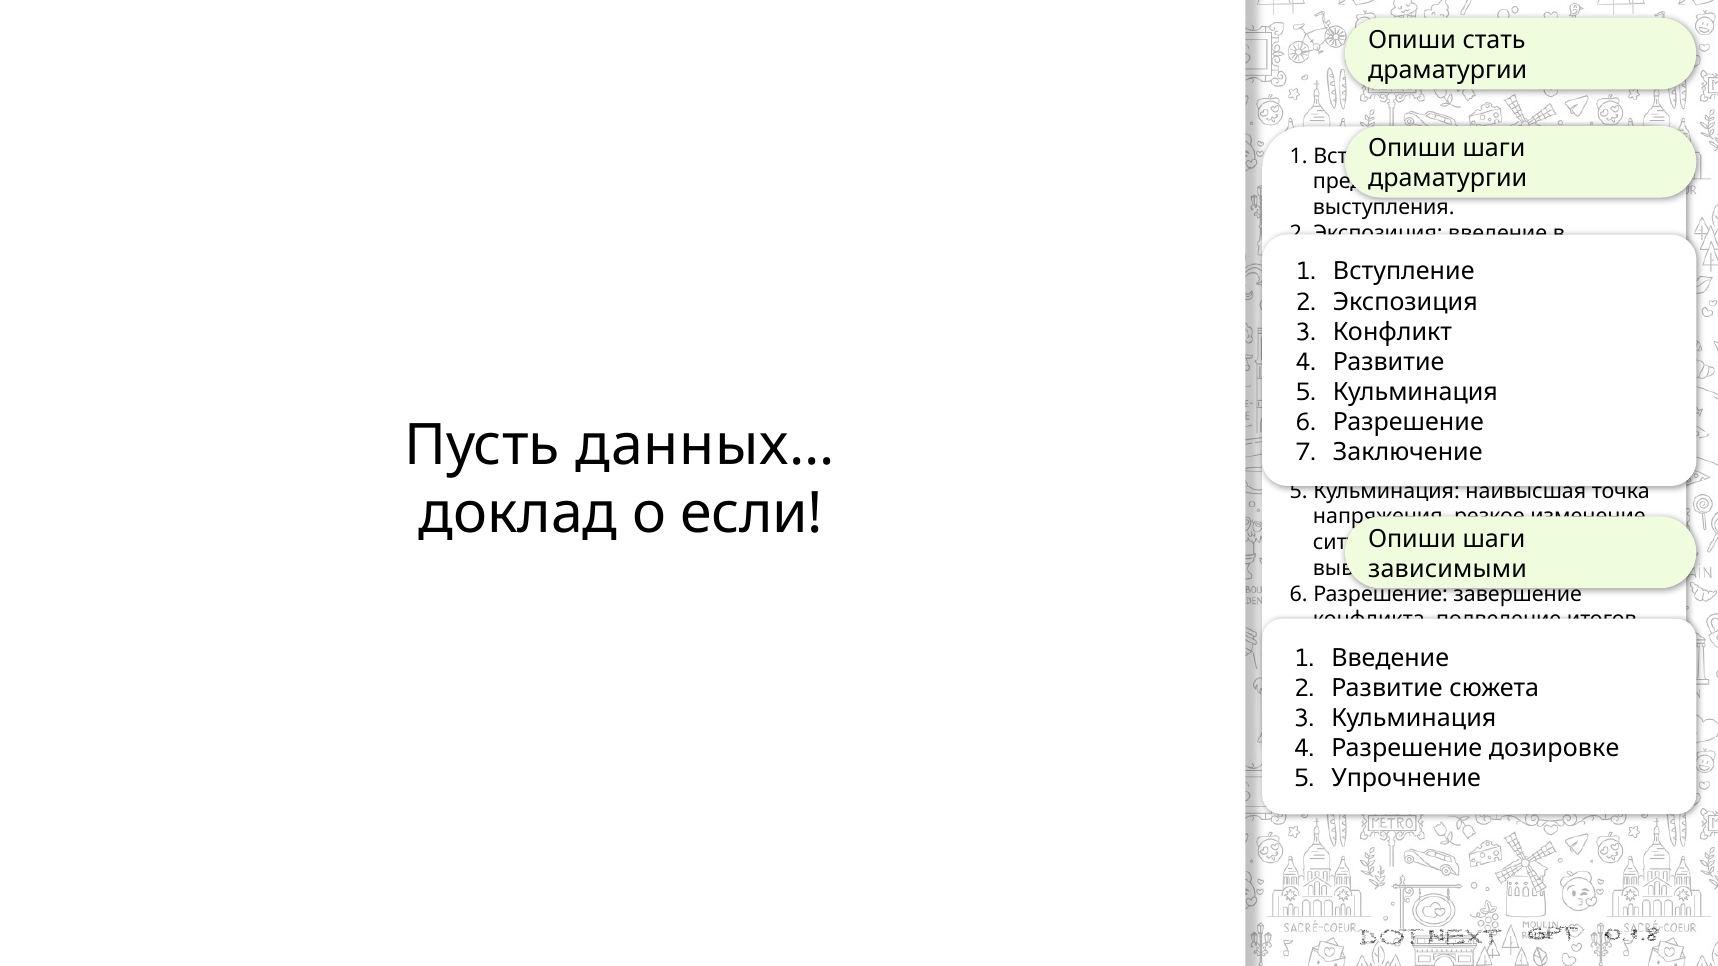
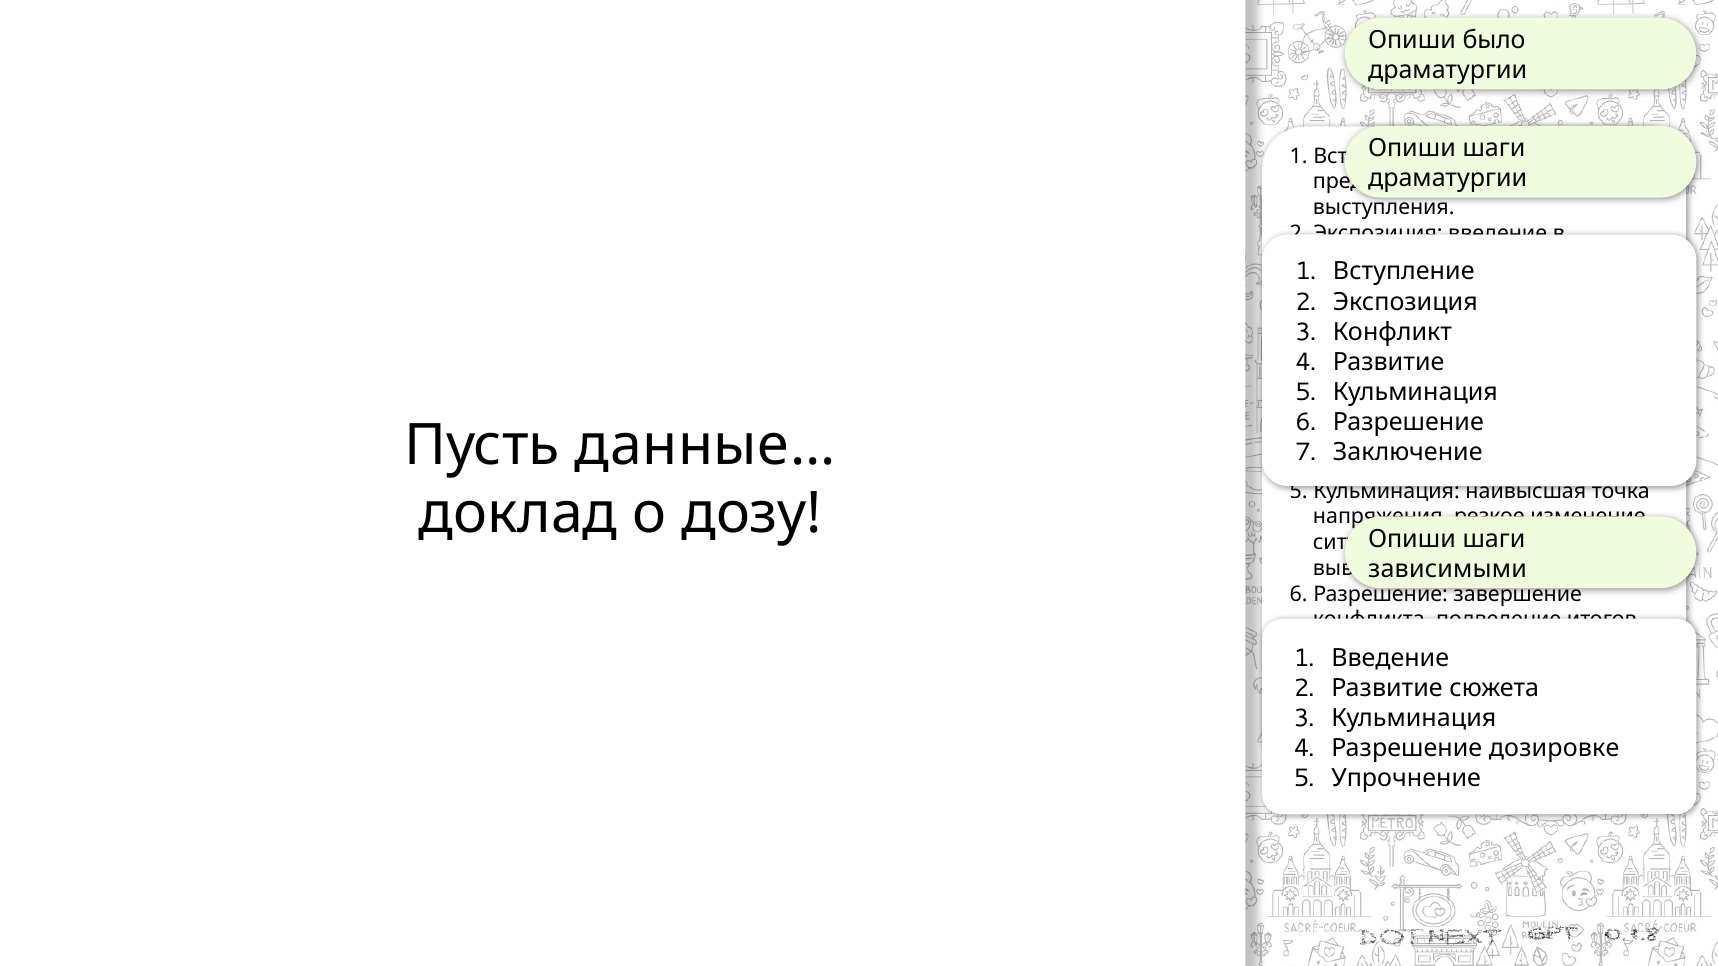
стать: стать -> было (1494, 40)
данных…: данных… -> данные… (705, 445)
если: если -> дозу (752, 514)
